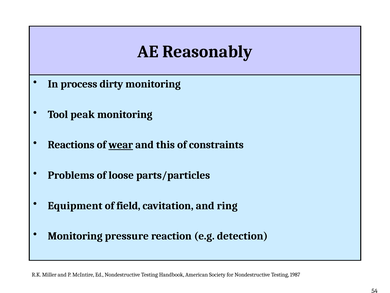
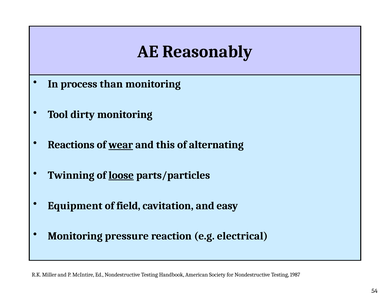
dirty: dirty -> than (111, 84)
peak: peak -> dirty (83, 114)
constraints: constraints -> alternating (216, 145)
Problems: Problems -> Twinning (71, 175)
loose underline: none -> present (121, 175)
ring: ring -> easy (227, 205)
detection: detection -> electrical (242, 236)
